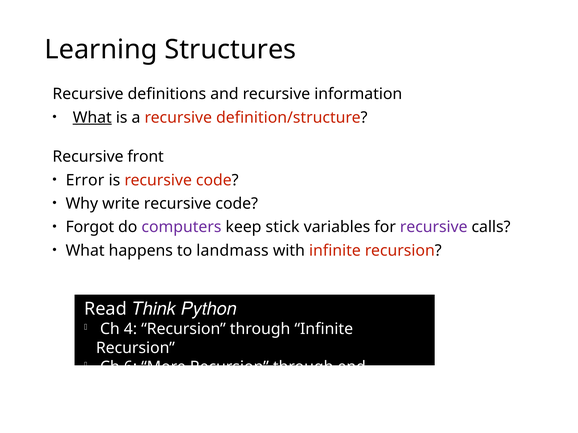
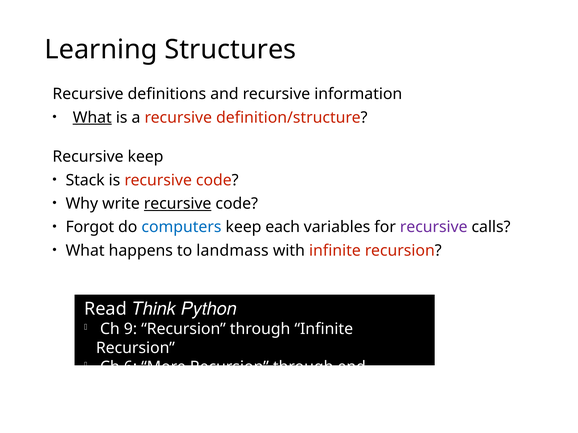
Recursive front: front -> keep (146, 157)
Error: Error -> Stack (85, 180)
recursive underline: none -> present (178, 204)
computers colour: purple -> blue (181, 227)
stick: stick -> each (283, 227)
4: 4 -> 9 (130, 329)
